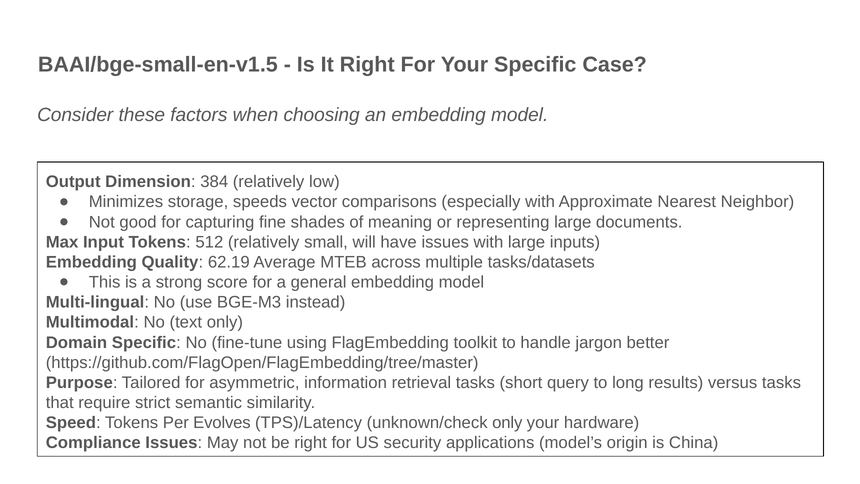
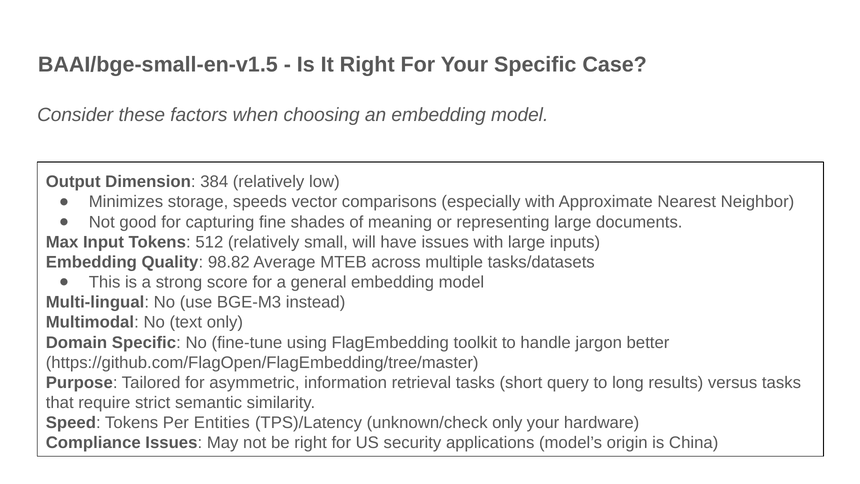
62.19: 62.19 -> 98.82 (229, 262)
Evolves: Evolves -> Entities (222, 423)
